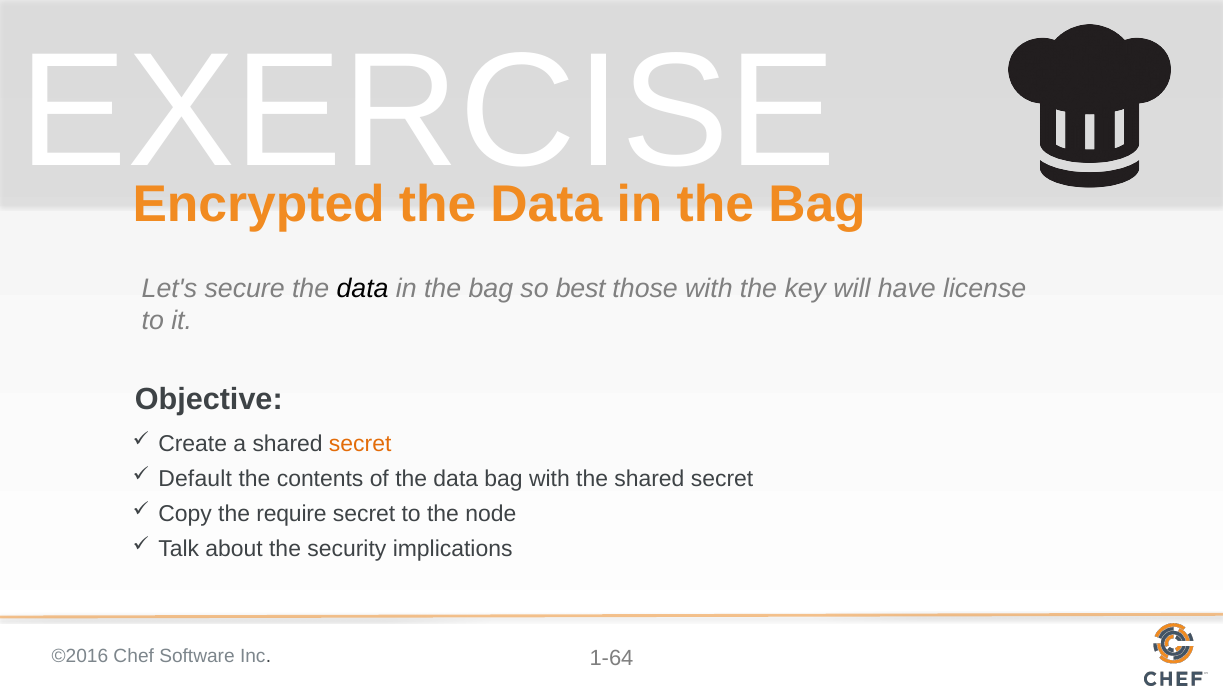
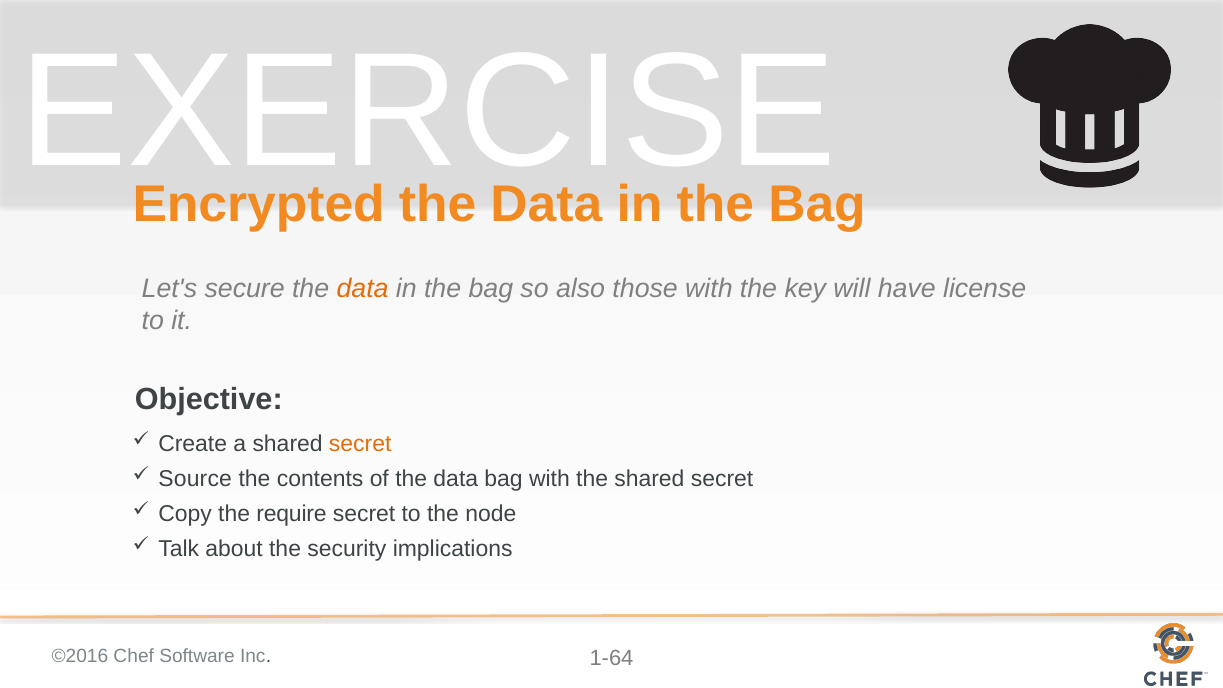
data colour: black -> orange (363, 289)
best: best -> also (581, 289)
Default: Default -> Source (195, 479)
